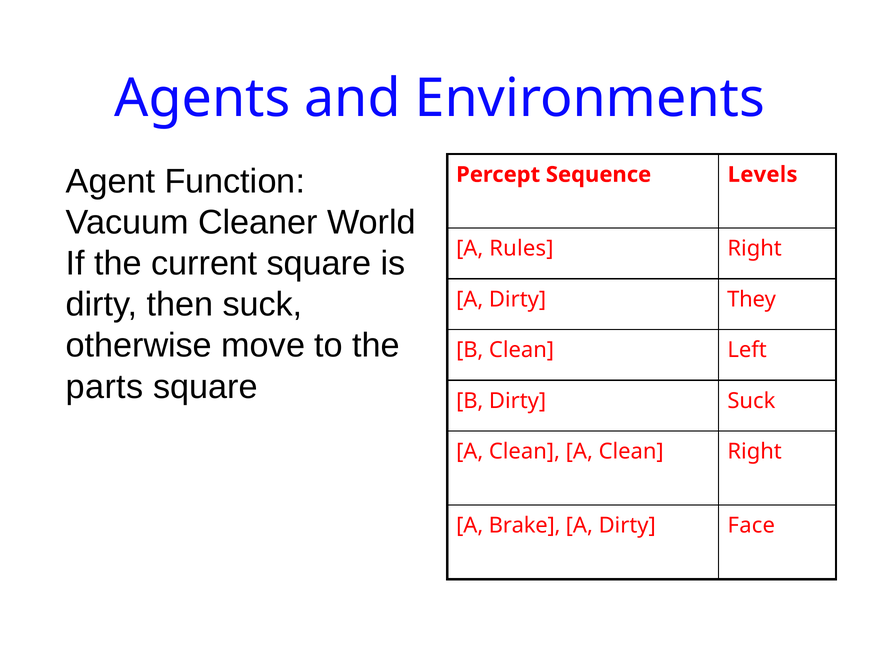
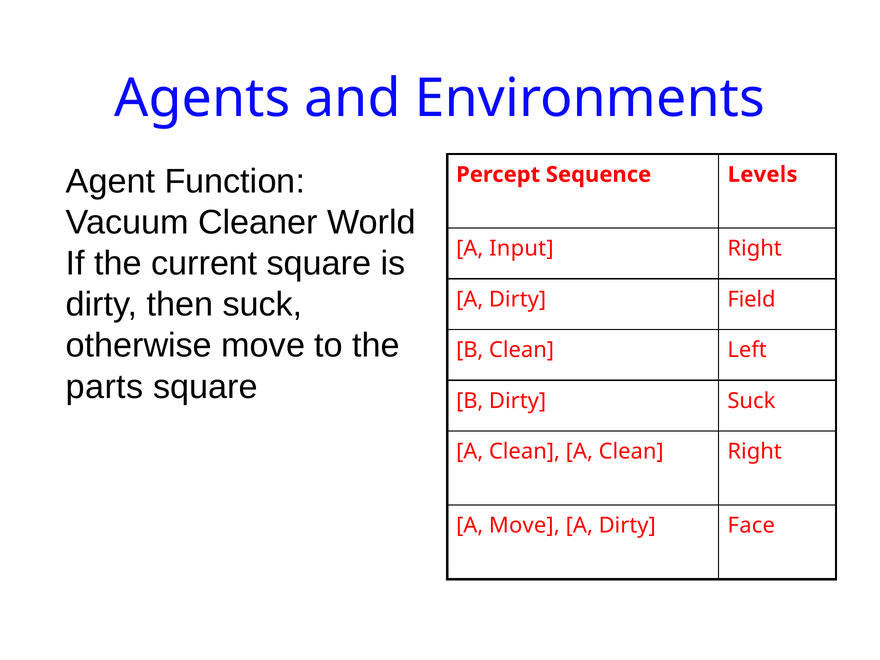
Rules: Rules -> Input (521, 249)
They: They -> Field (752, 299)
A Brake: Brake -> Move (524, 526)
